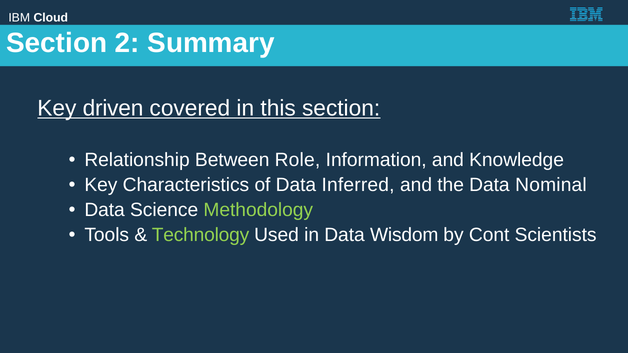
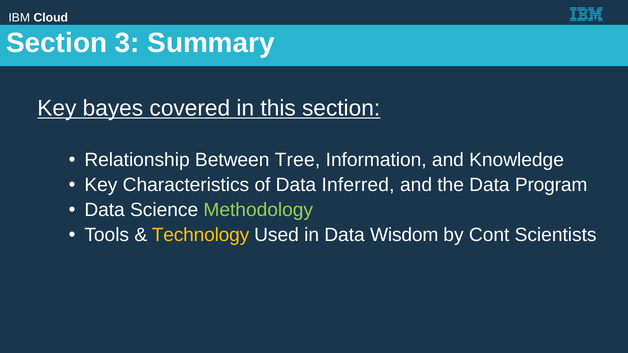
2: 2 -> 3 (127, 43)
driven: driven -> bayes (113, 108)
Role: Role -> Tree (297, 160)
Nominal: Nominal -> Program (551, 185)
Technology colour: light green -> yellow (201, 235)
